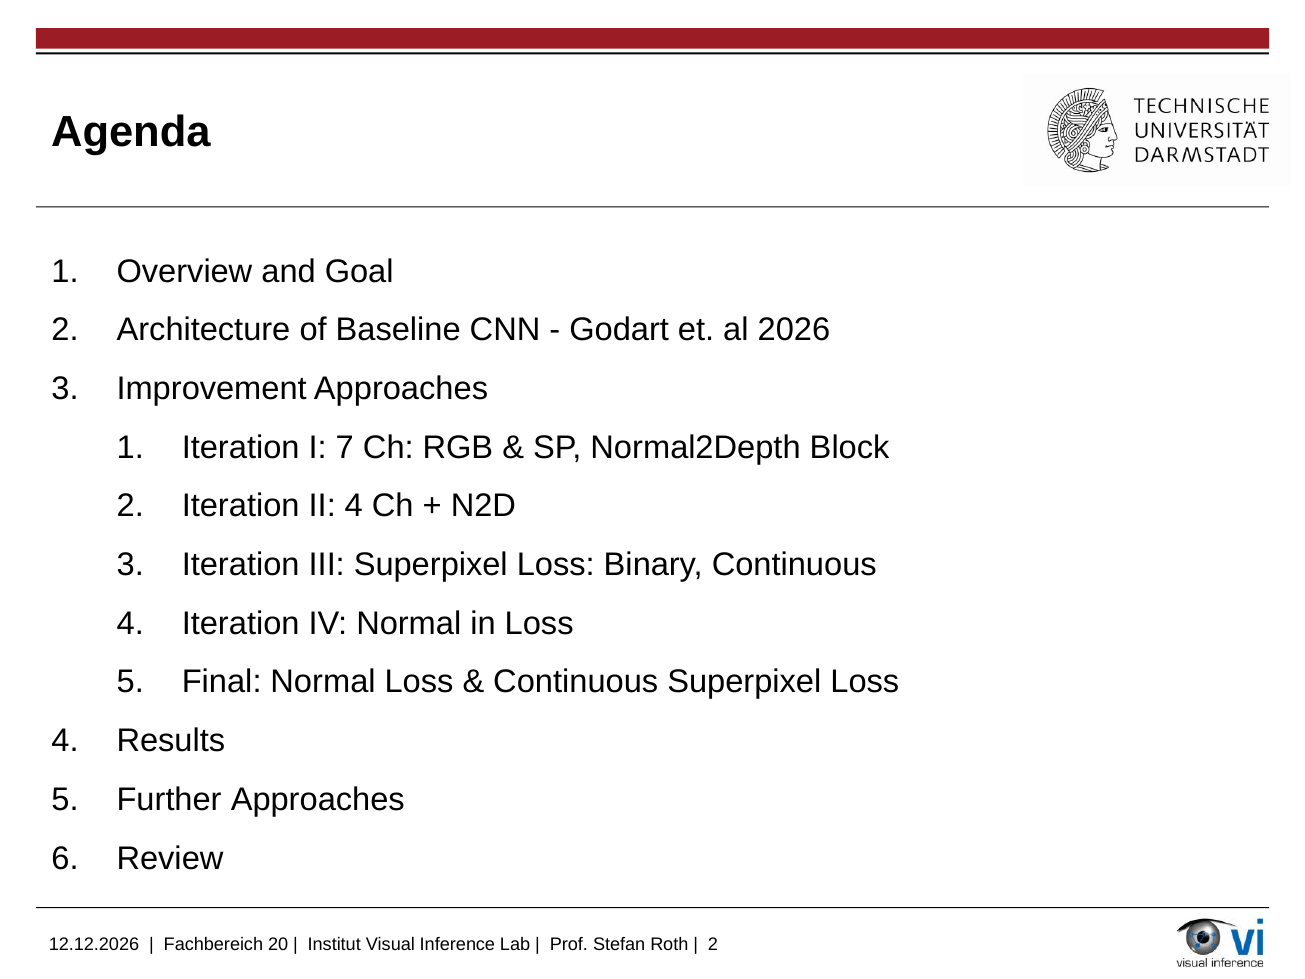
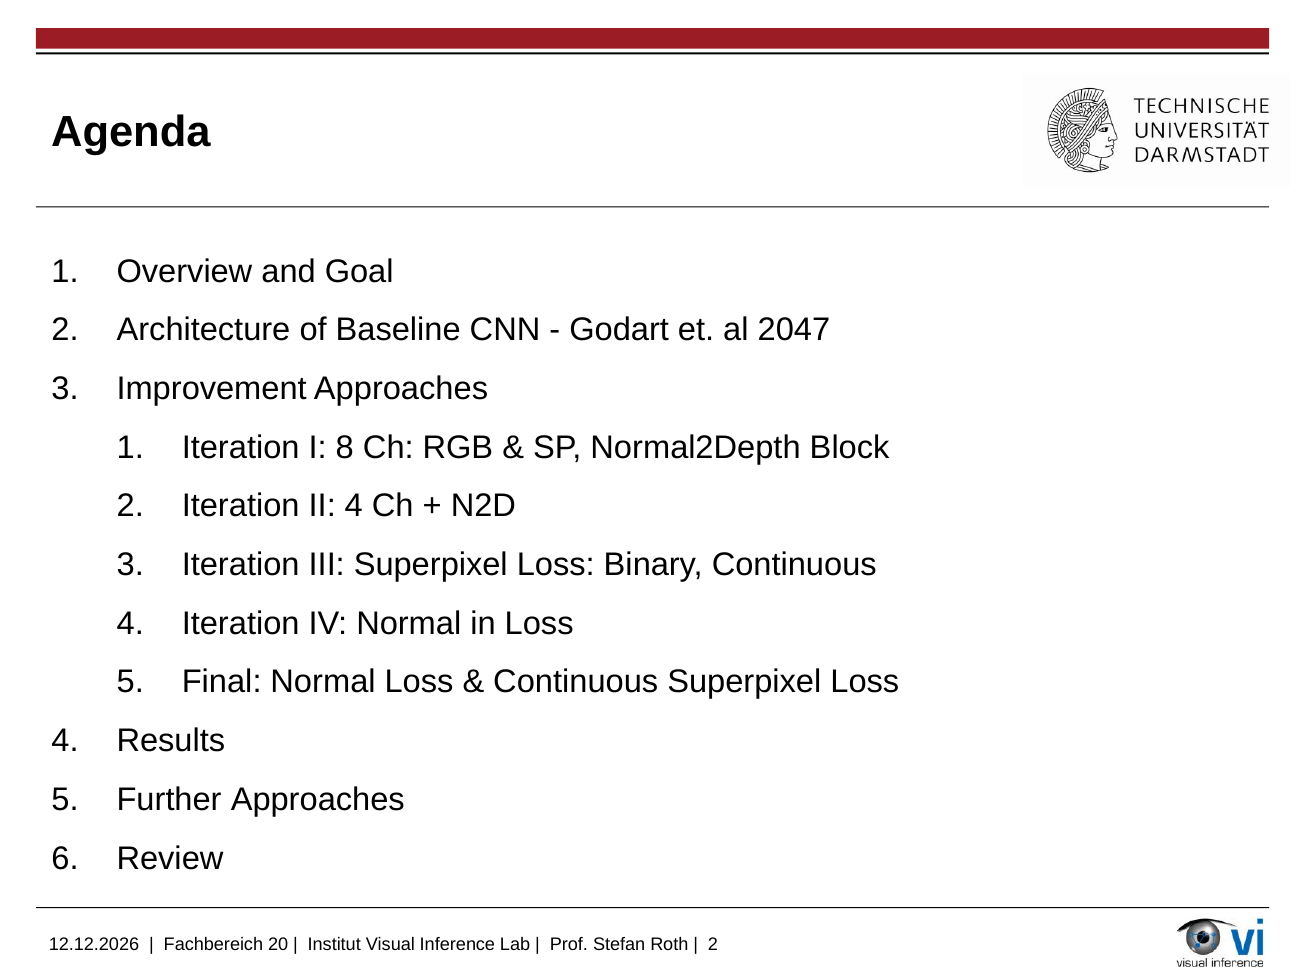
2026: 2026 -> 2047 (794, 330)
7: 7 -> 8 (345, 447)
